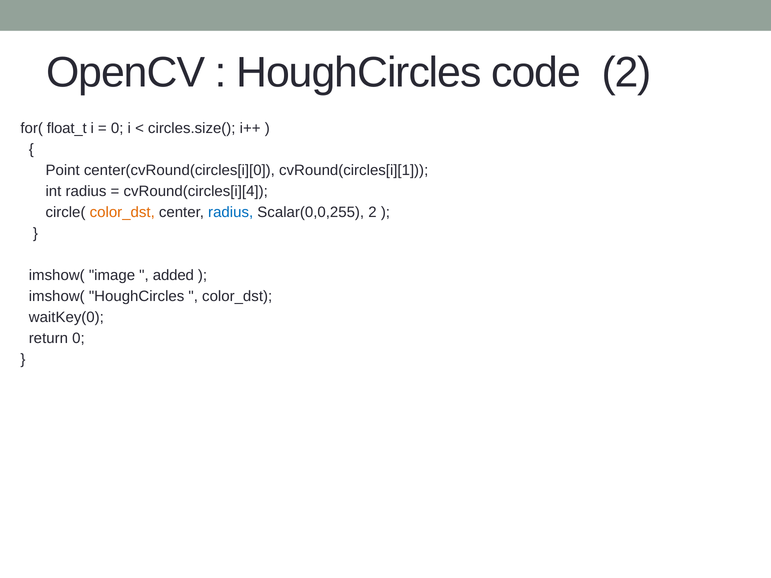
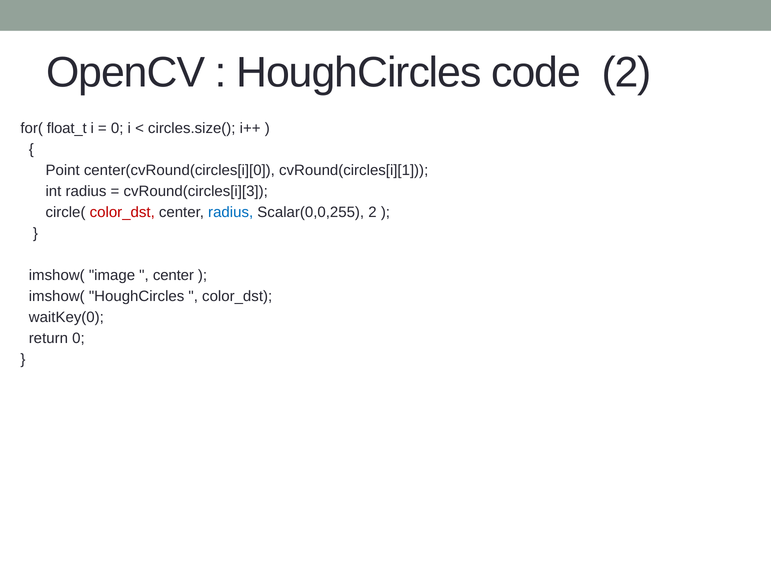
cvRound(circles[i][4: cvRound(circles[i][4 -> cvRound(circles[i][3 (196, 191)
color_dst colour: orange -> red (122, 212)
added: added -> center (173, 275)
